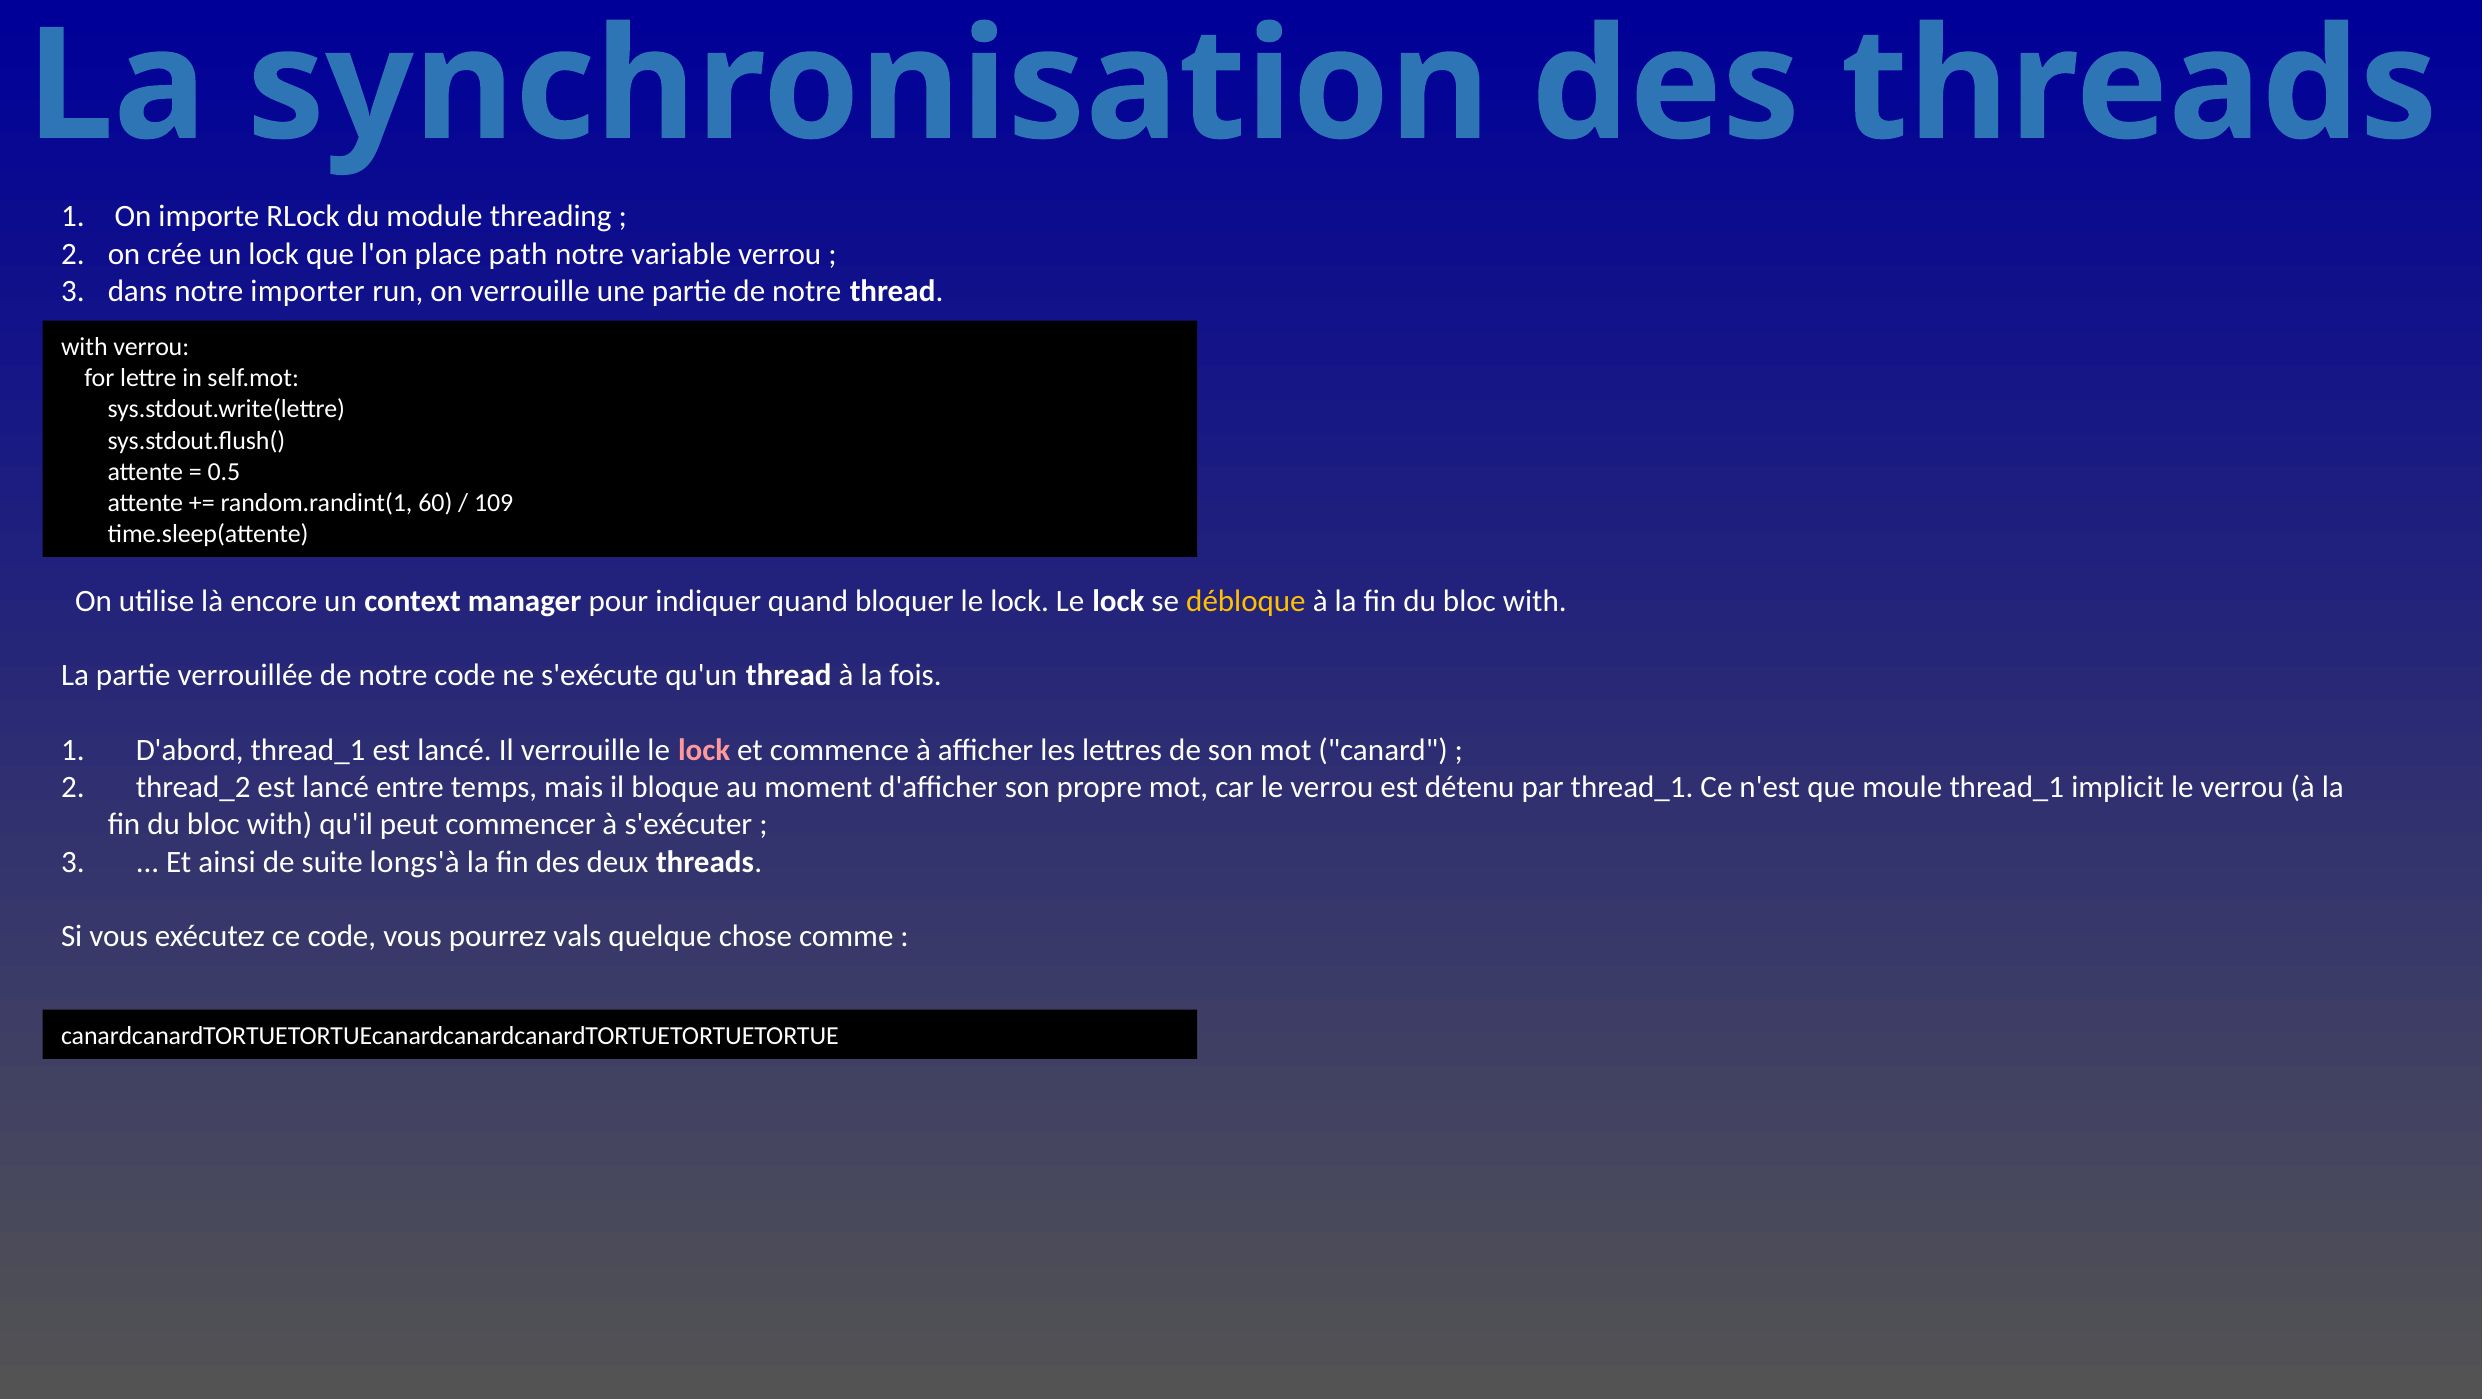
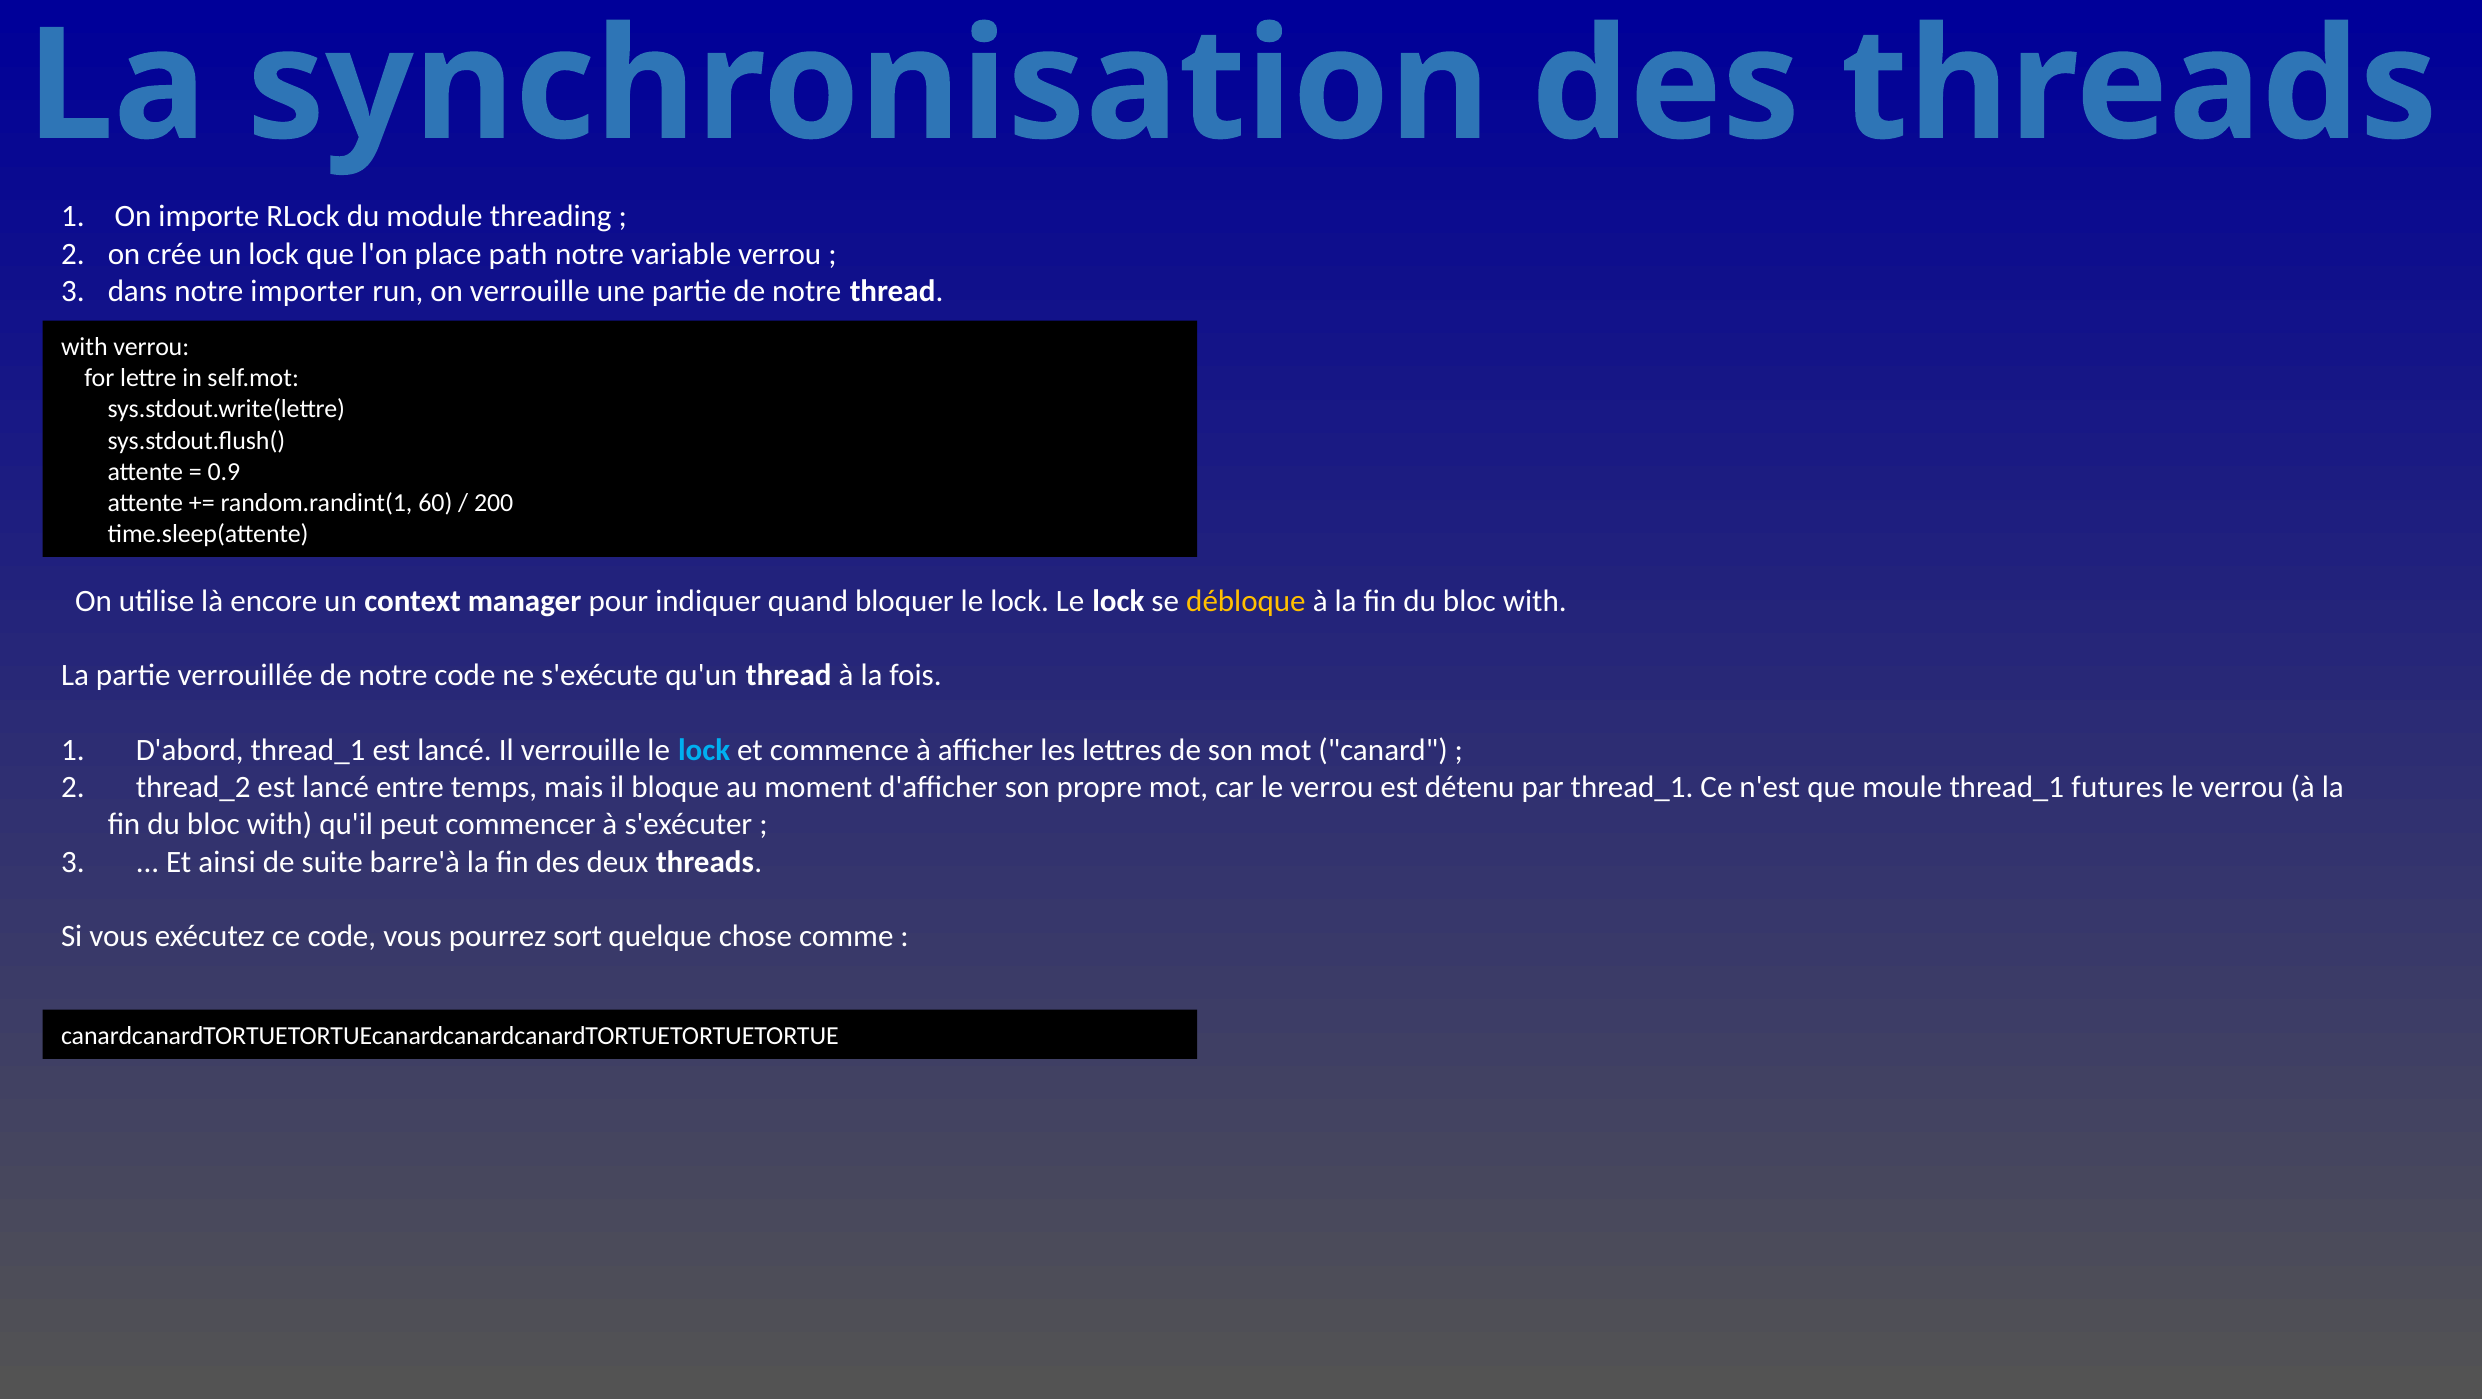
0.5: 0.5 -> 0.9 (224, 472)
109: 109 -> 200 (494, 503)
lock colour: pink -> light blue (704, 750)
implicit: implicit -> futures (2118, 788)
longs'à: longs'à -> barre'à (415, 862)
vals: vals -> sort (578, 937)
